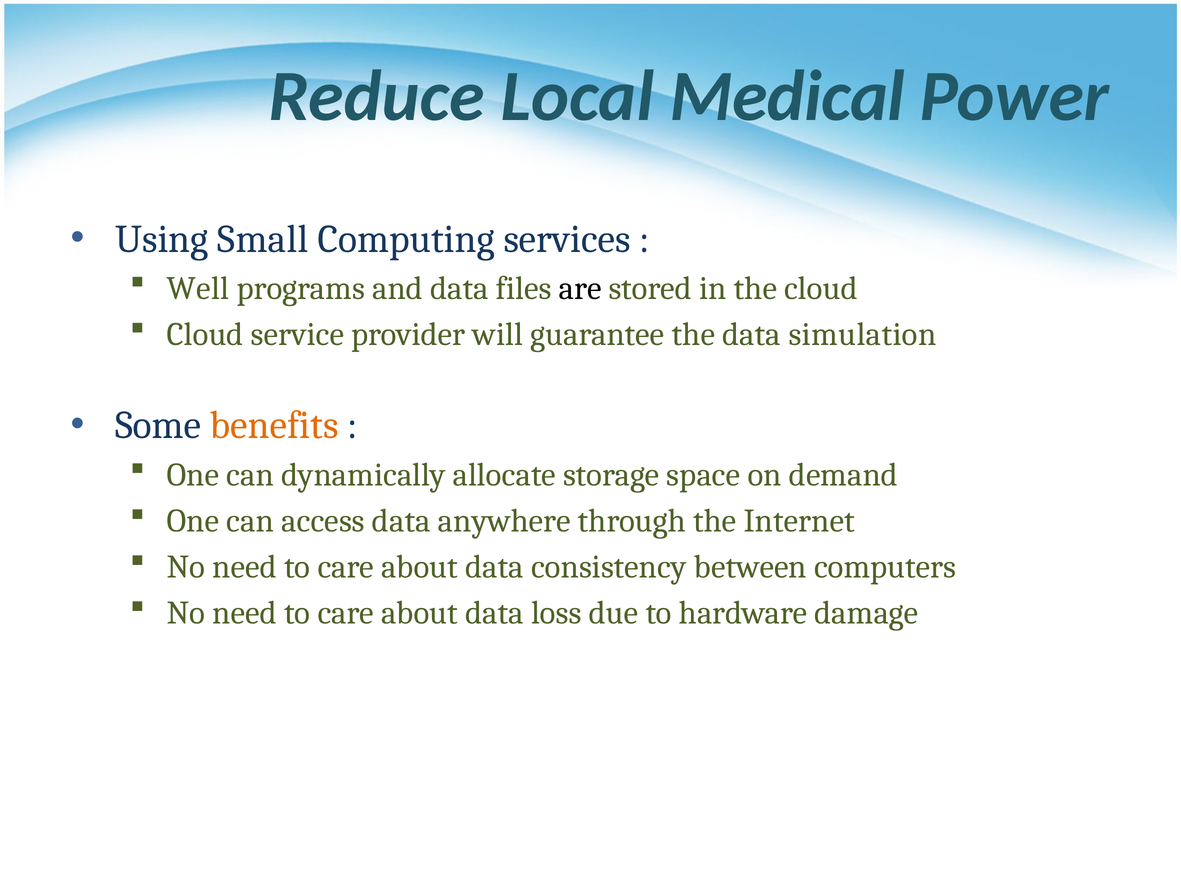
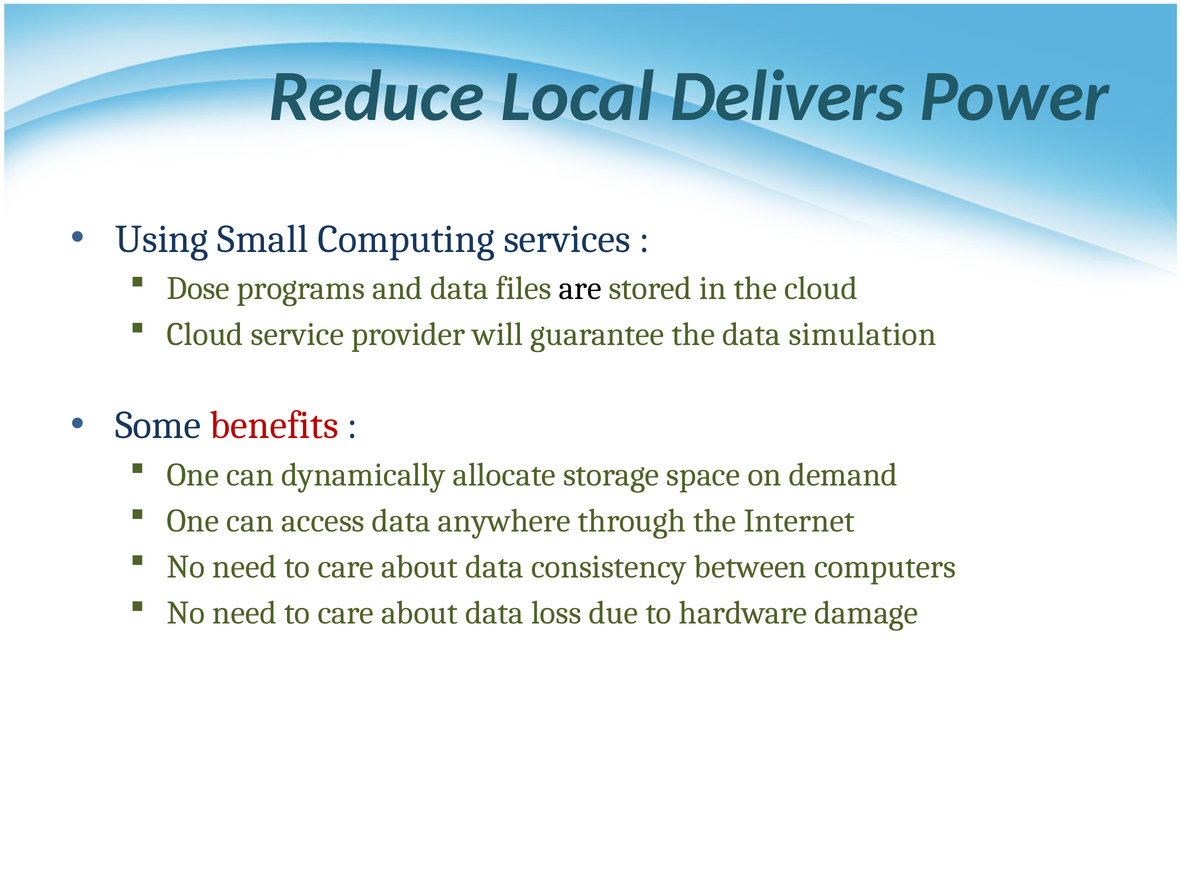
Medical: Medical -> Delivers (787, 97)
Well: Well -> Dose (198, 288)
benefits colour: orange -> red (274, 425)
